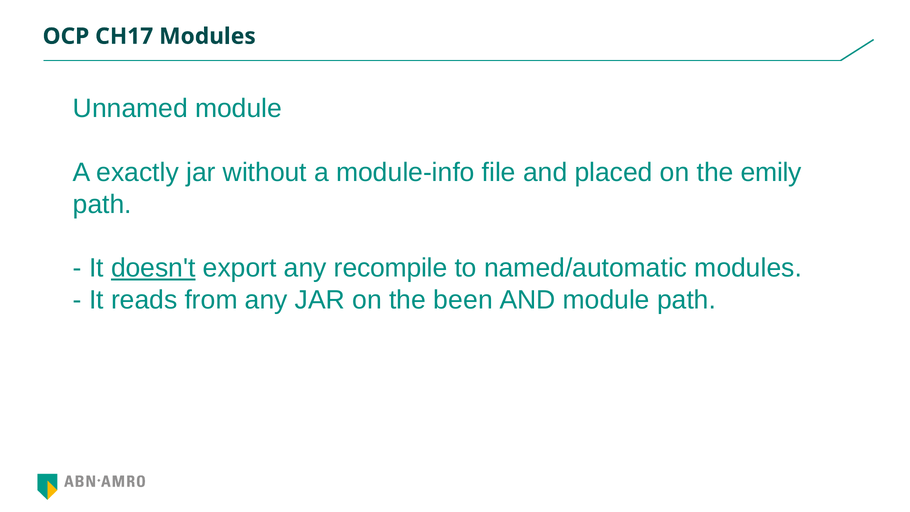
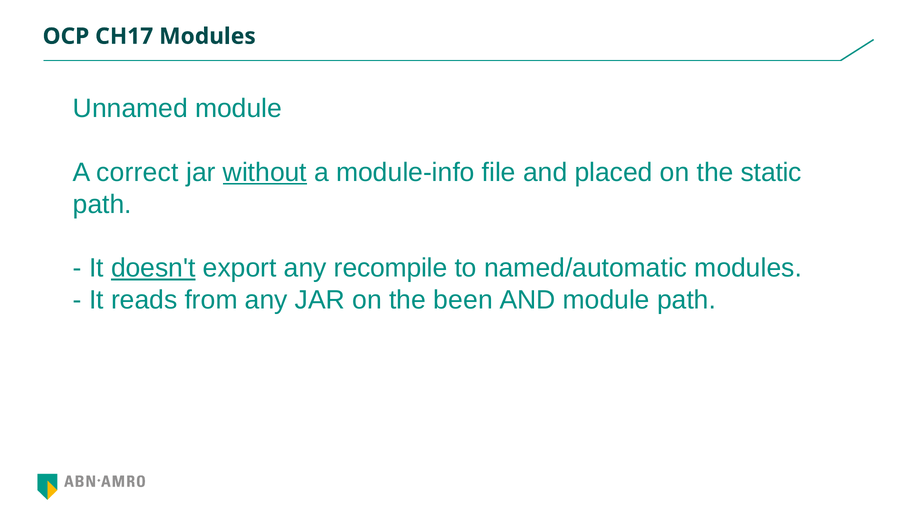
exactly: exactly -> correct (138, 172)
without underline: none -> present (265, 172)
emily: emily -> static (771, 172)
